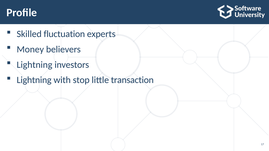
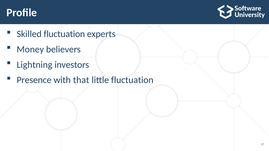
Lightning: Lightning -> Presence (34, 80)
stop: stop -> that (81, 80)
little transaction: transaction -> fluctuation (132, 80)
